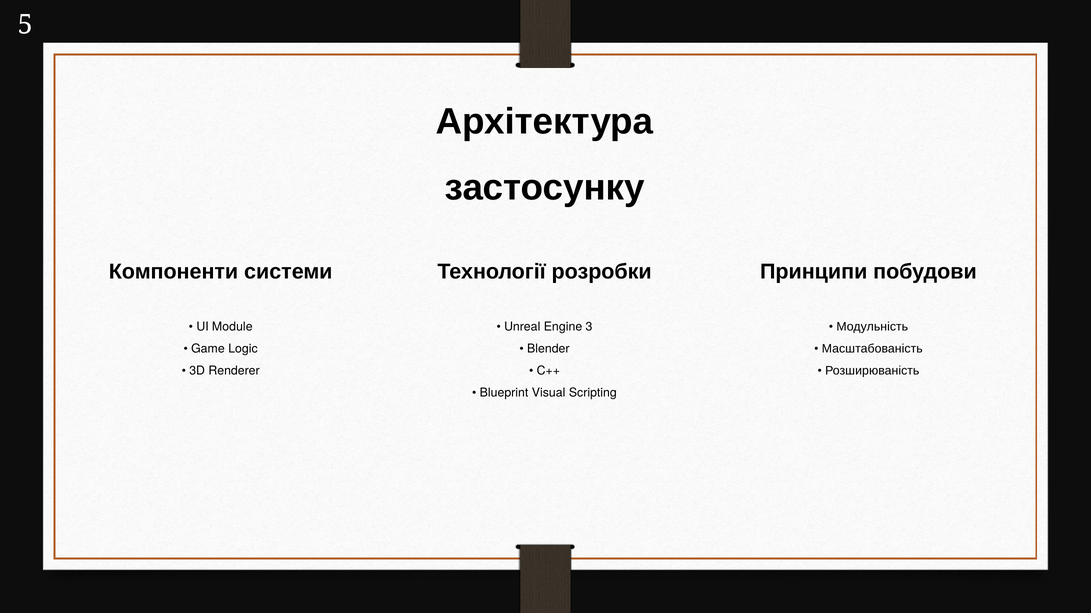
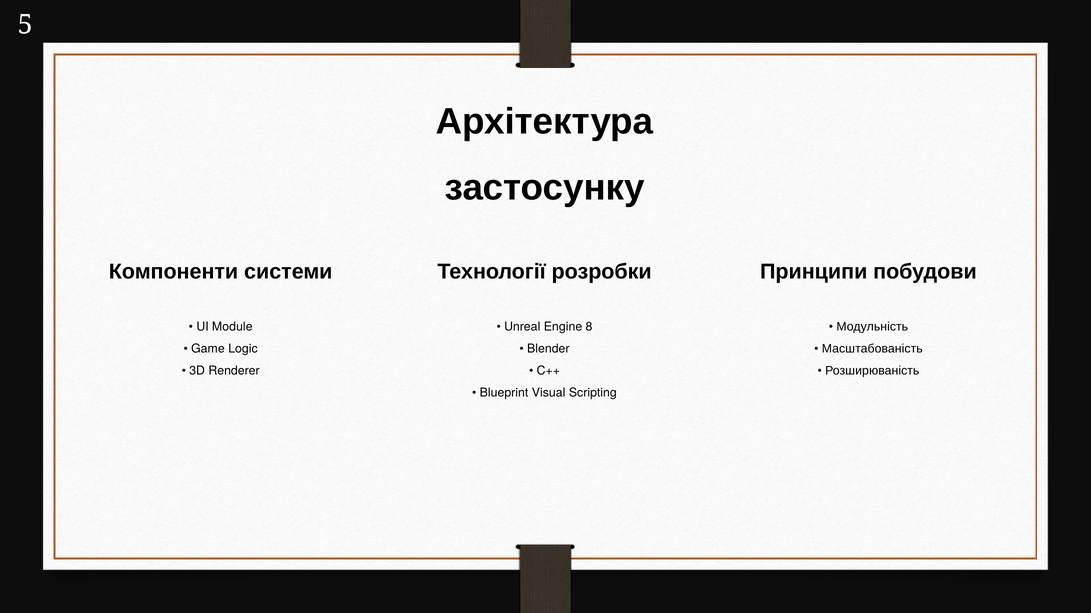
3: 3 -> 8 (589, 327)
